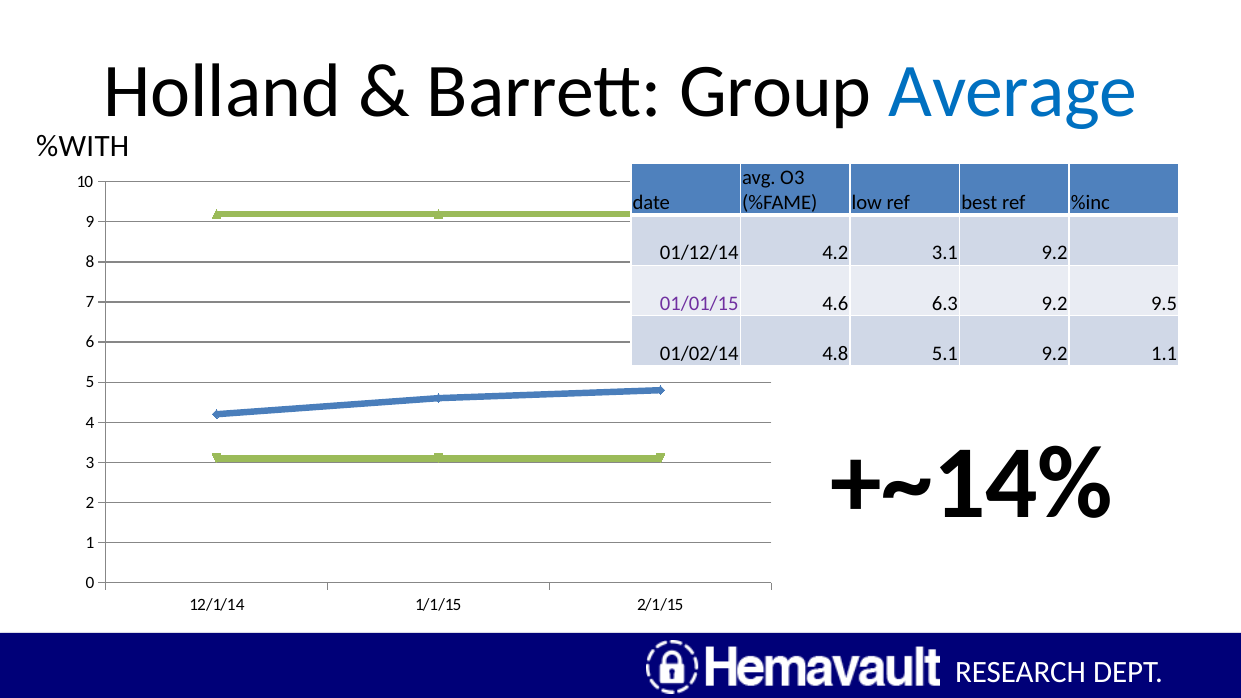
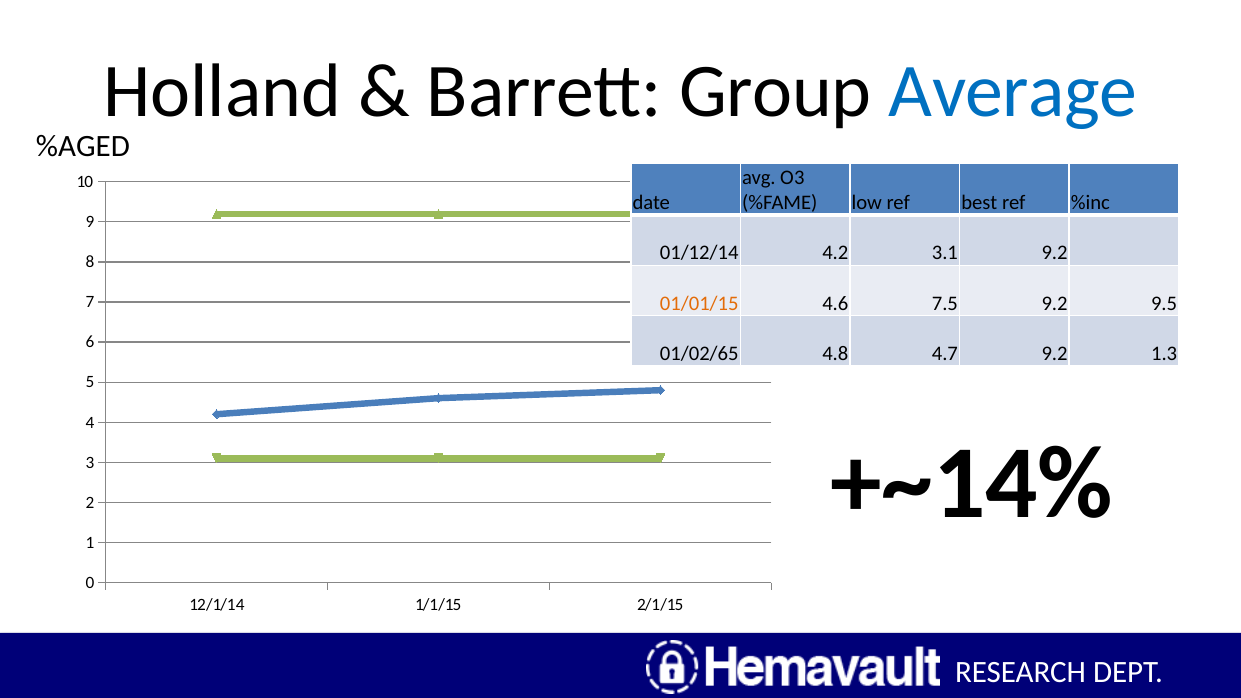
%WITH: %WITH -> %AGED (83, 146)
01/01/15 colour: purple -> orange (699, 303)
6.3: 6.3 -> 7.5 (945, 303)
01/02/14: 01/02/14 -> 01/02/65 (699, 354)
5.1: 5.1 -> 4.7 (945, 354)
1.1: 1.1 -> 1.3 (1164, 354)
